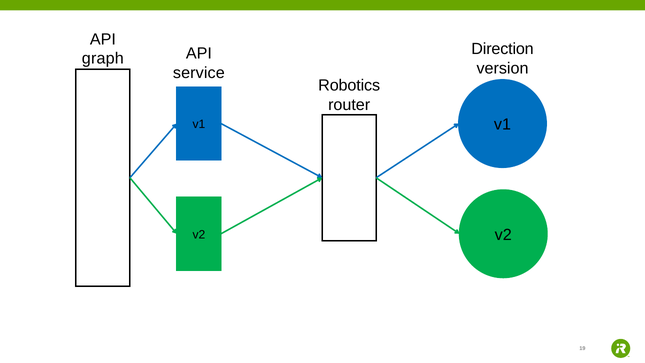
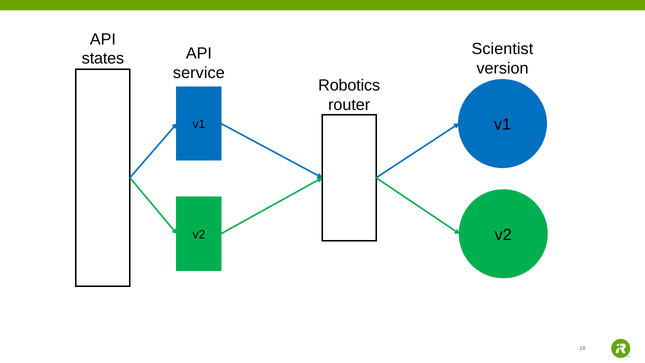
Direction: Direction -> Scientist (502, 49)
graph: graph -> states (103, 59)
